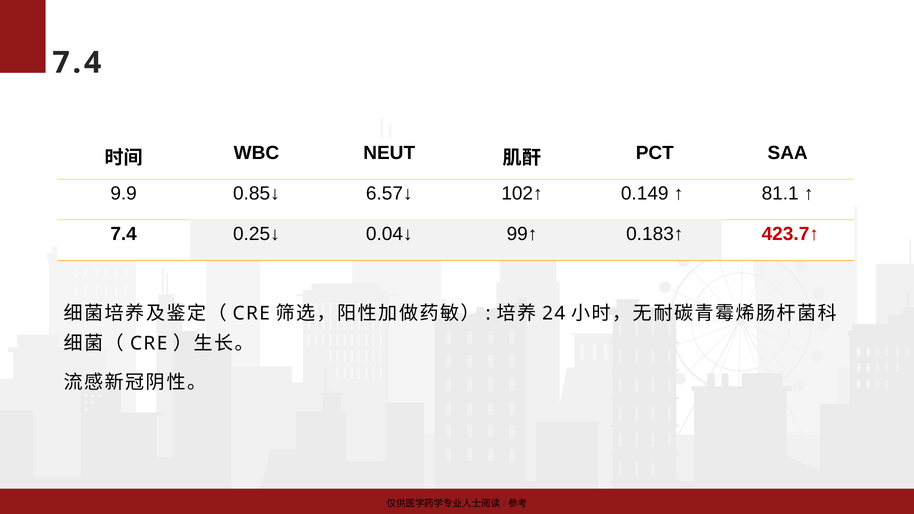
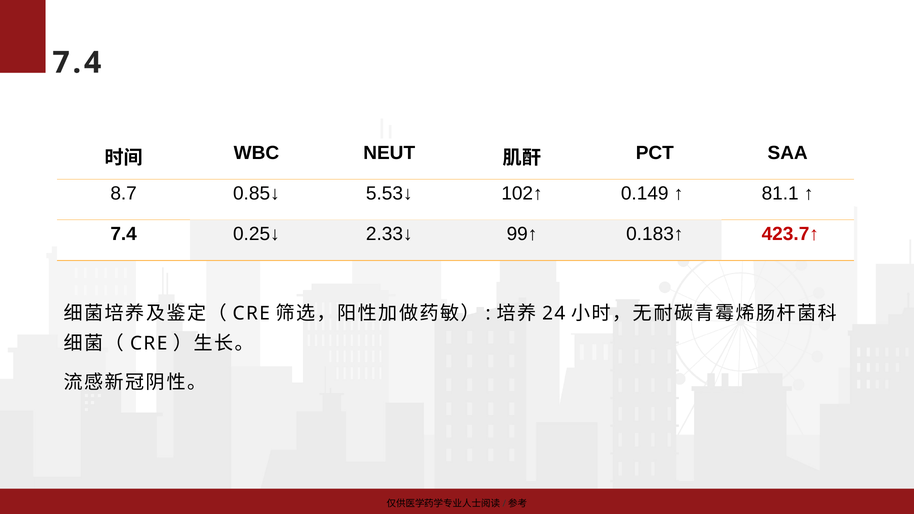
9.9: 9.9 -> 8.7 (124, 194)
6.57↓: 6.57↓ -> 5.53↓ (389, 194)
0.04↓: 0.04↓ -> 2.33↓ (389, 234)
